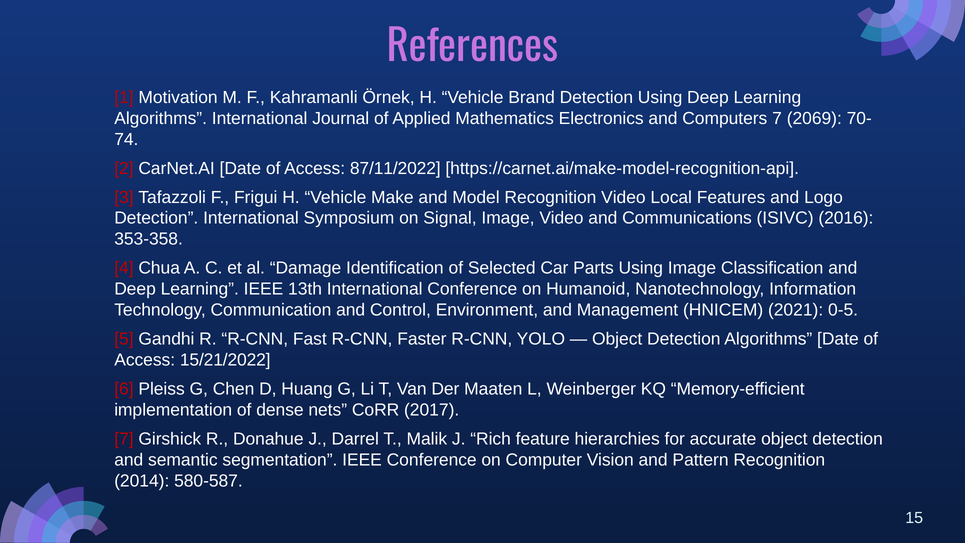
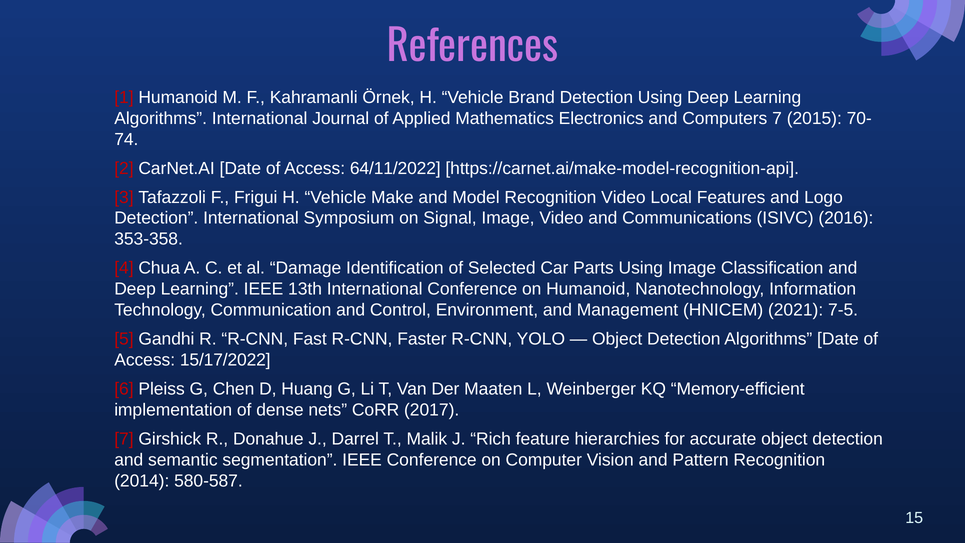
1 Motivation: Motivation -> Humanoid (178, 97)
2069: 2069 -> 2015 (814, 118)
87/11/2022: 87/11/2022 -> 64/11/2022 (395, 168)
0-5: 0-5 -> 7-5 (843, 310)
15/21/2022: 15/21/2022 -> 15/17/2022 (225, 360)
